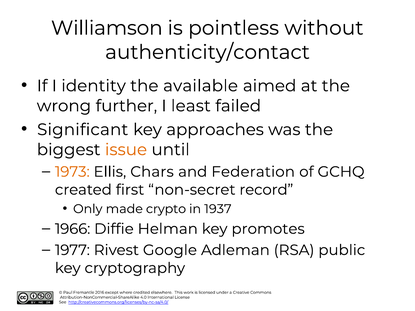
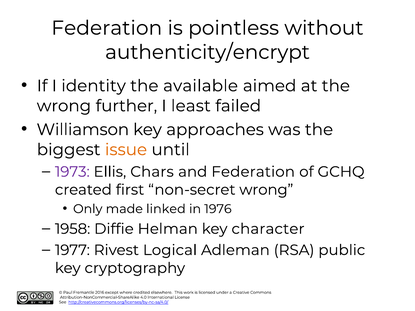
Williamson: Williamson -> Federation (107, 28)
authenticity/contact: authenticity/contact -> authenticity/encrypt (208, 52)
Significant: Significant -> Williamson (83, 130)
1973 colour: orange -> purple (72, 172)
non-secret record: record -> wrong (266, 190)
crypto: crypto -> linked (166, 209)
1937: 1937 -> 1976 (218, 209)
1966: 1966 -> 1958 (73, 229)
promotes: promotes -> character (268, 229)
Google: Google -> Logical (170, 250)
